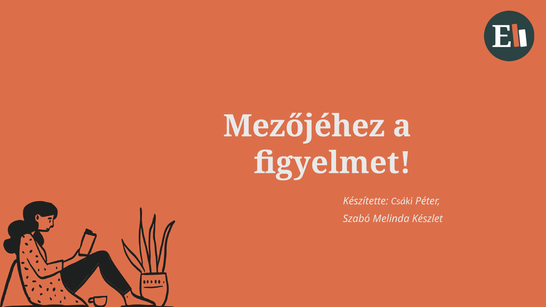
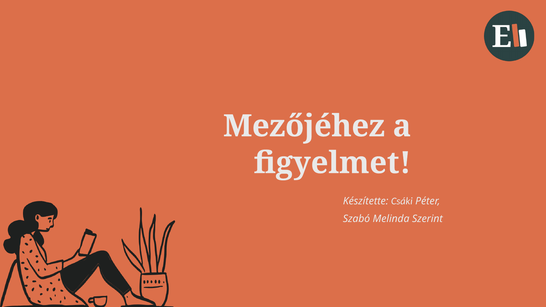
Készlet: Készlet -> Szerint (427, 219)
